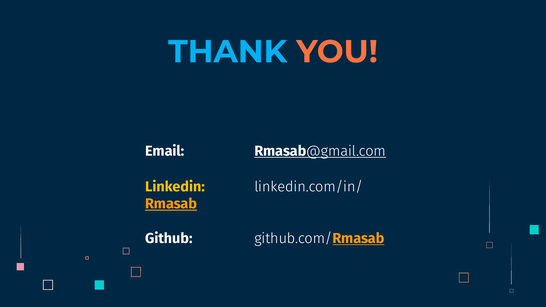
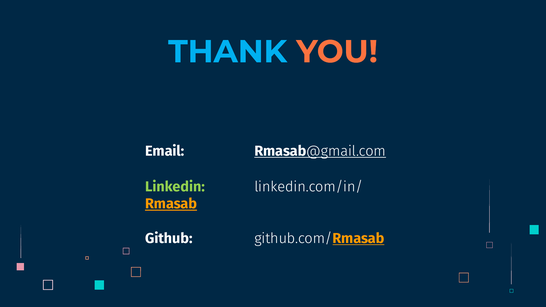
Linkedin colour: yellow -> light green (175, 187)
